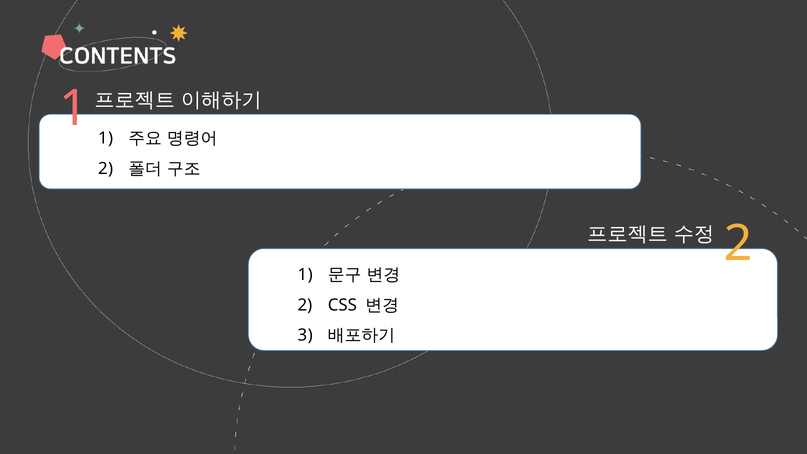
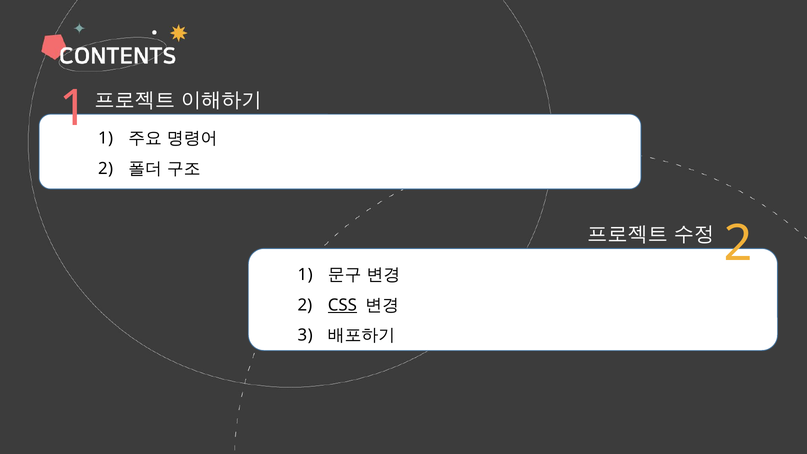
CSS underline: none -> present (342, 305)
